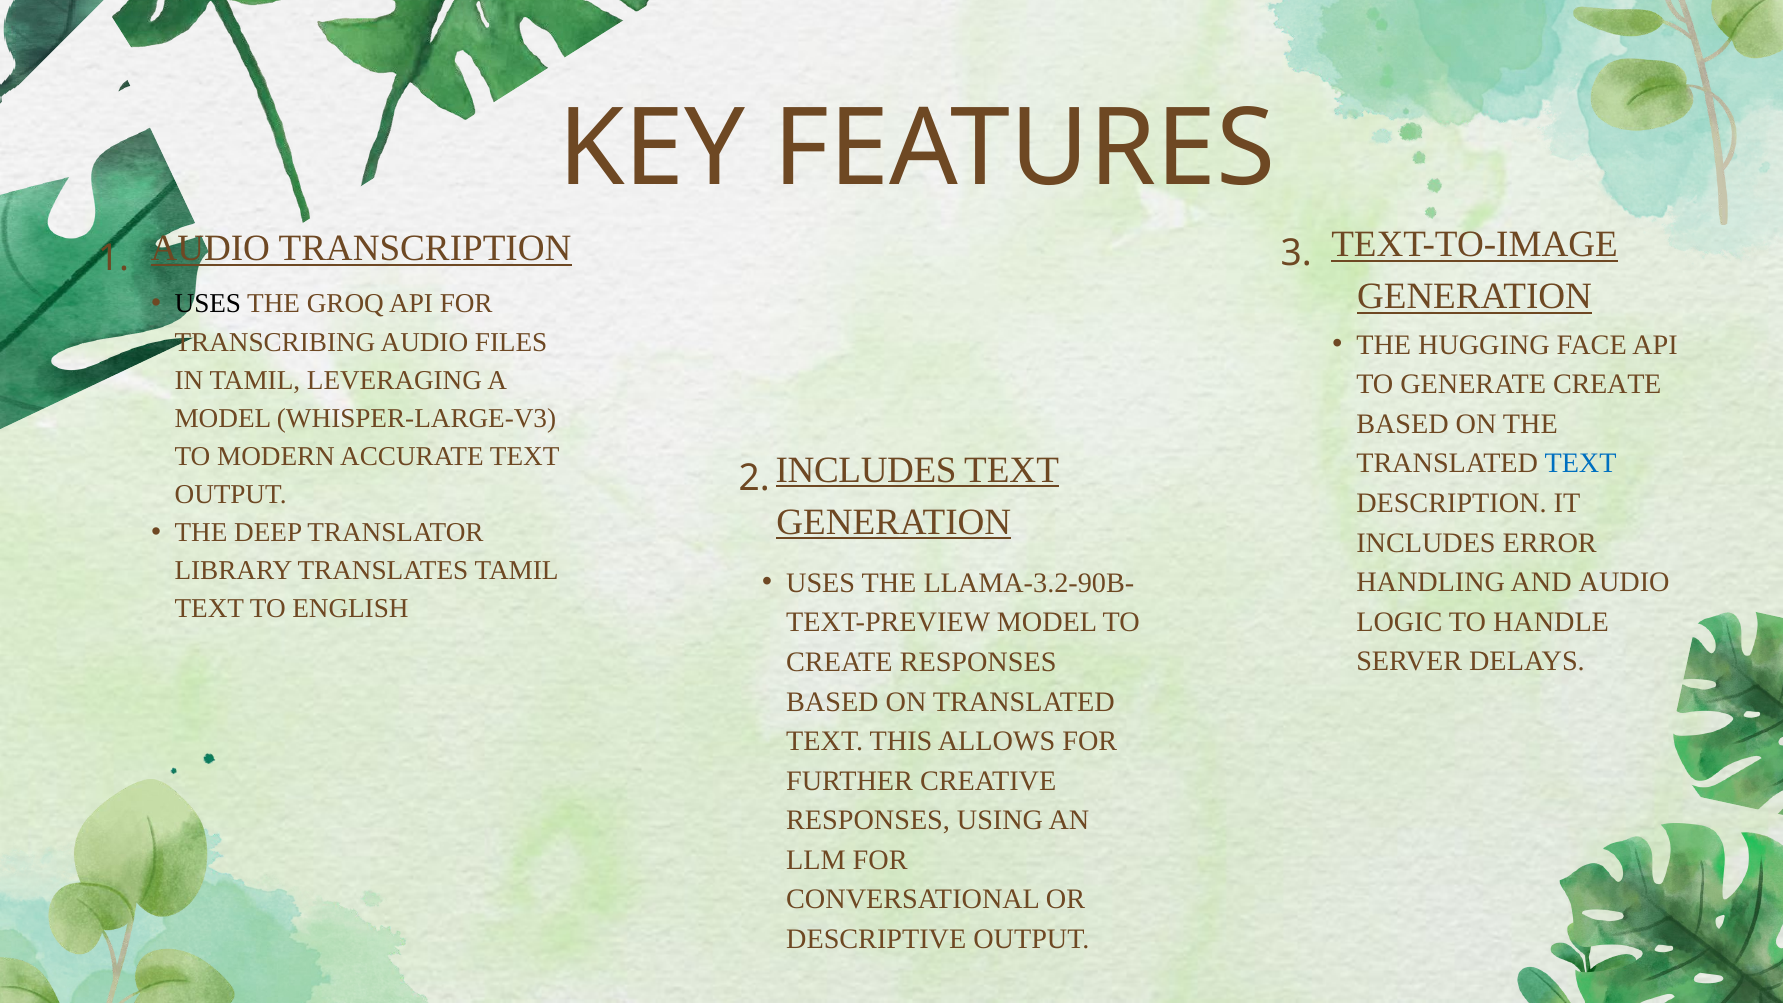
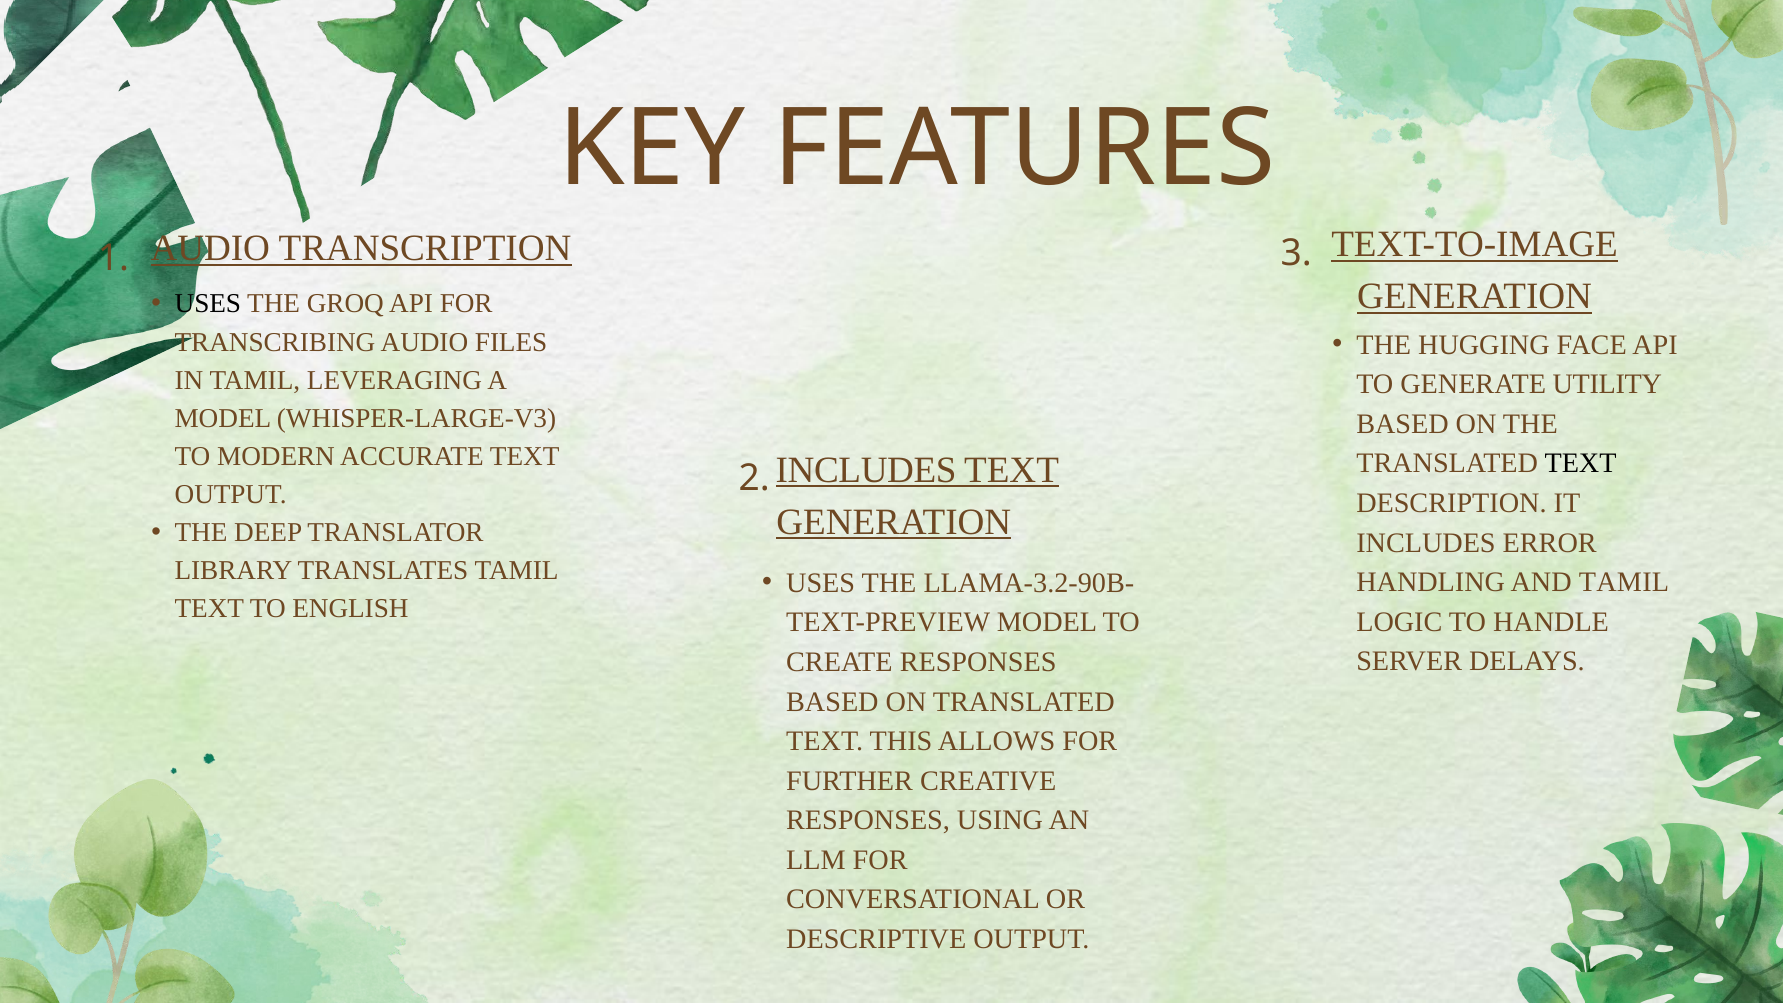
GENERATE CREATE: CREATE -> UTILITY (1607, 384)
TEXT colour: blue -> black (1581, 464)
AND AUDIO: AUDIO -> TAMIL (1624, 582)
